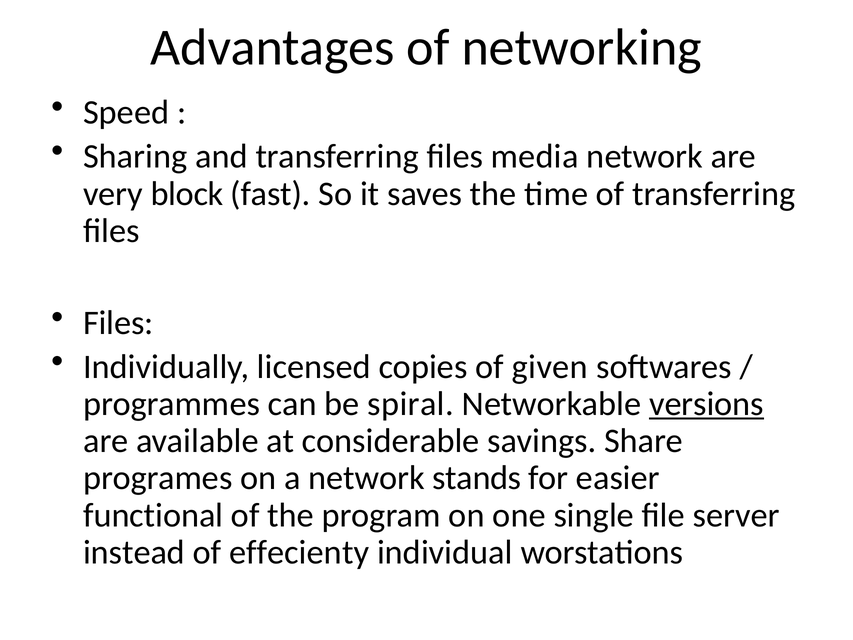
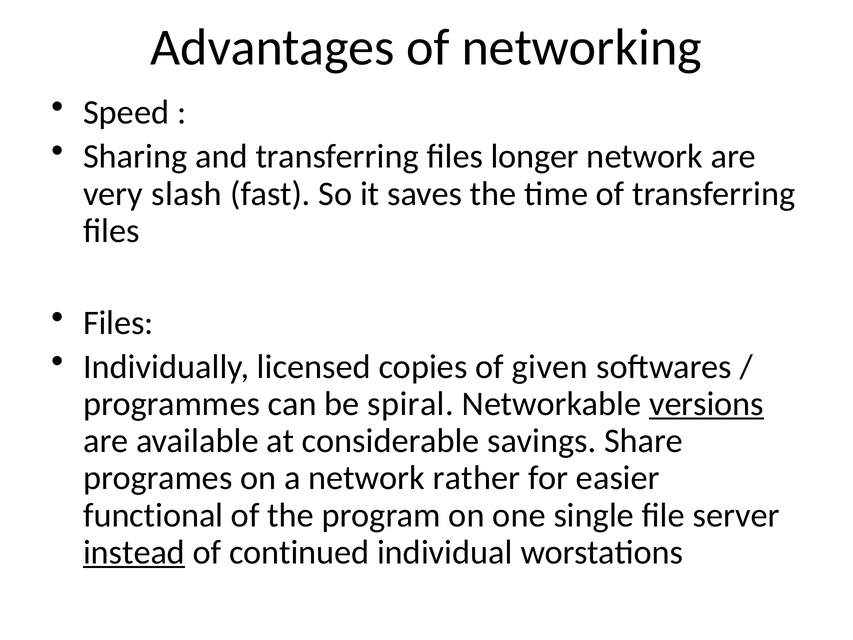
media: media -> longer (535, 157)
block: block -> slash (187, 194)
stands: stands -> rather (477, 478)
instead underline: none -> present (134, 552)
effecienty: effecienty -> continued (299, 552)
